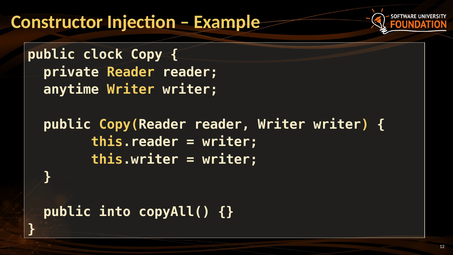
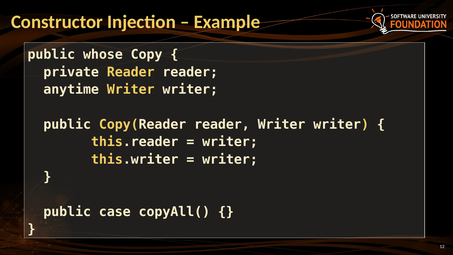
clock: clock -> whose (103, 55)
into: into -> case (115, 212)
